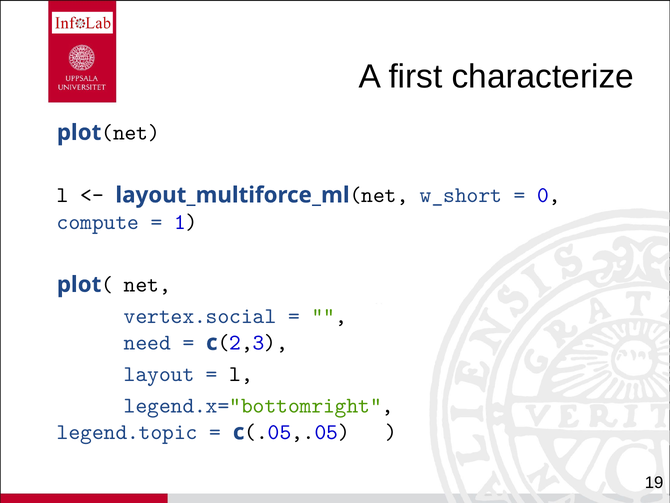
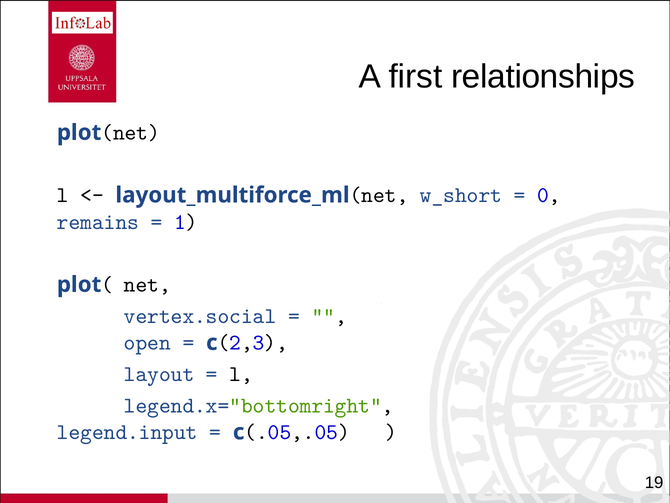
characterize: characterize -> relationships (543, 76)
compute: compute -> remains (98, 222)
need: need -> open (147, 342)
legend.topic: legend.topic -> legend.input (127, 432)
